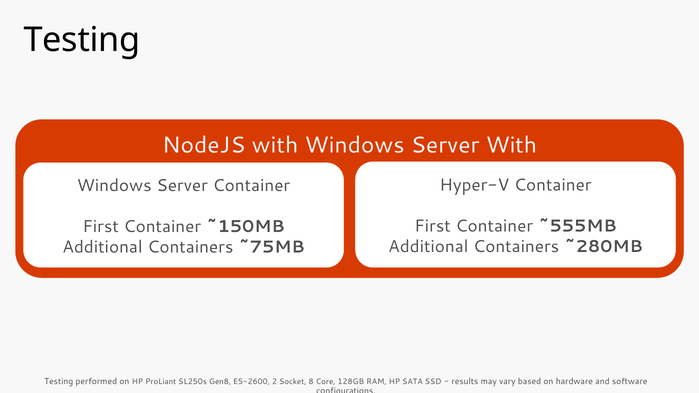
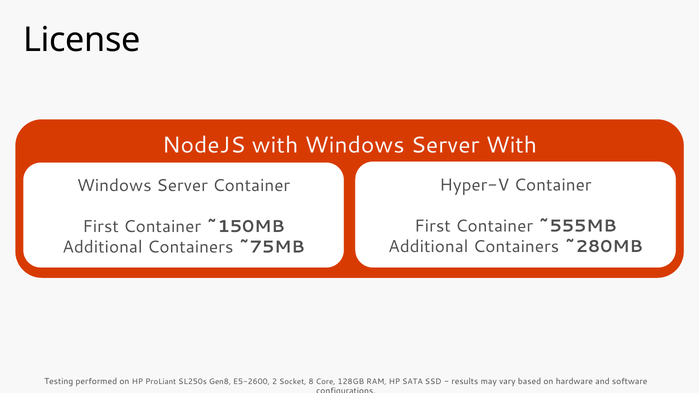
Testing: Testing -> License (82, 40)
